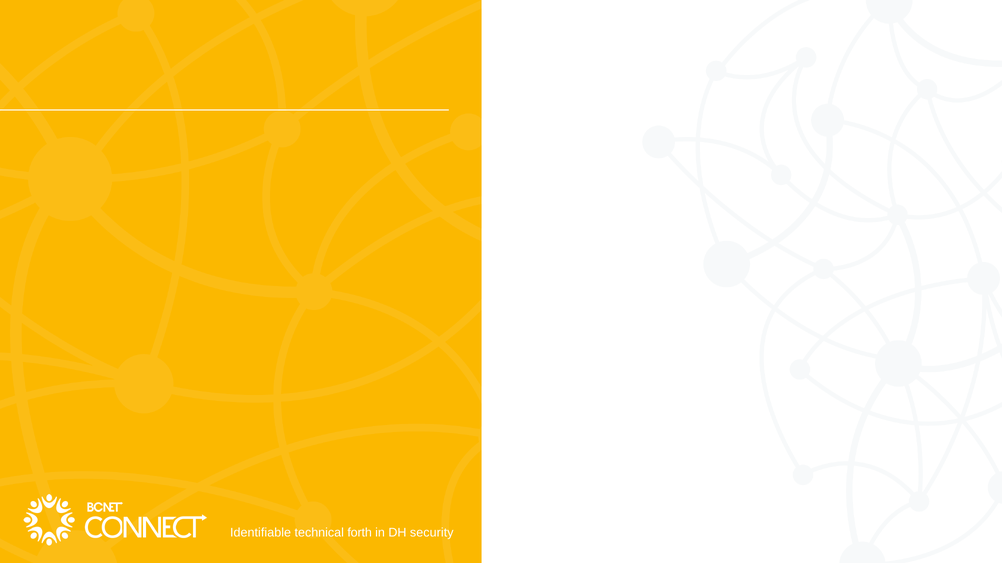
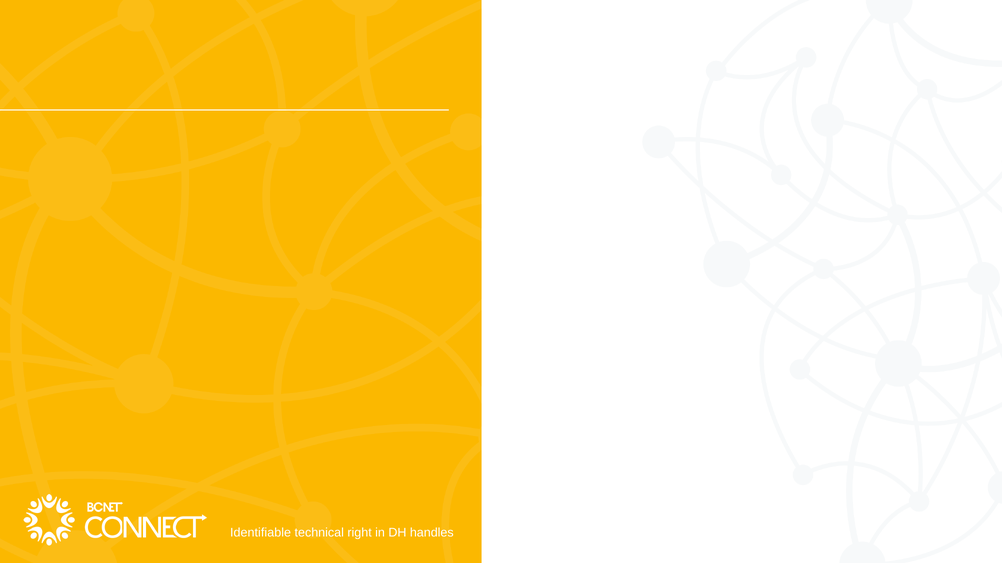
forth: forth -> right (360, 533)
security: security -> handles (432, 533)
